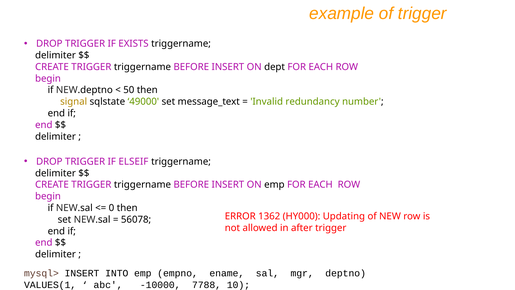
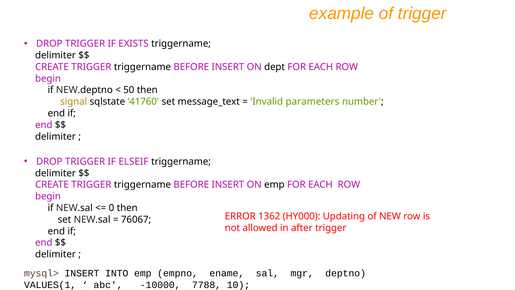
49000: 49000 -> 41760 (143, 102)
redundancy: redundancy -> parameters (312, 102)
56078: 56078 -> 76067 (136, 219)
